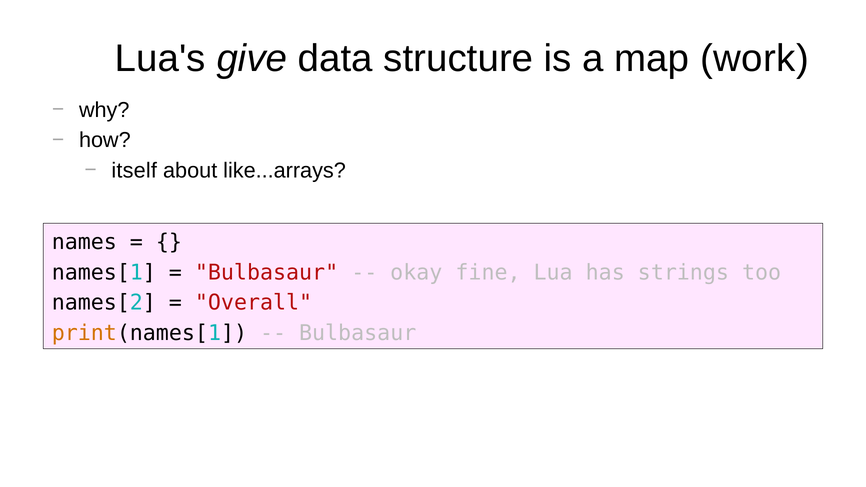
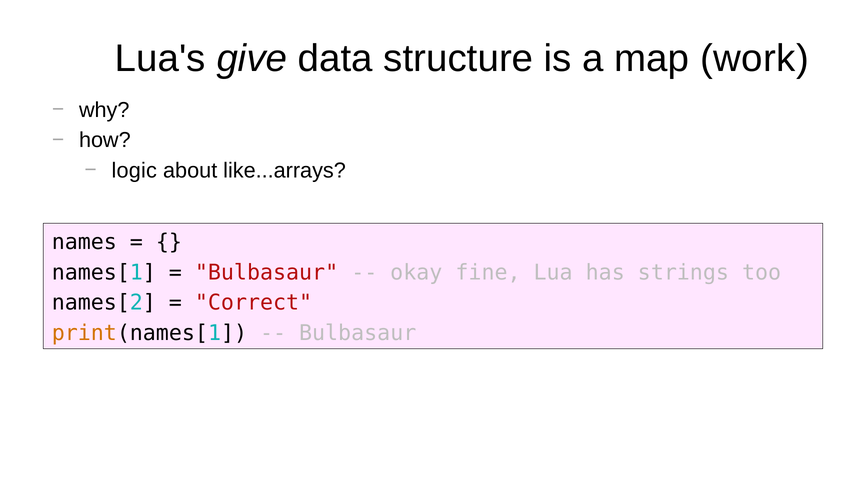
itself: itself -> logic (134, 171)
Overall: Overall -> Correct (254, 303)
